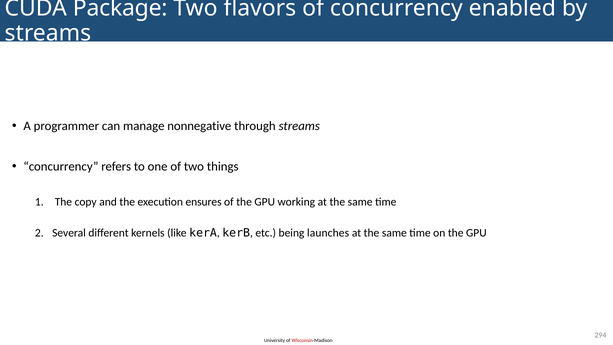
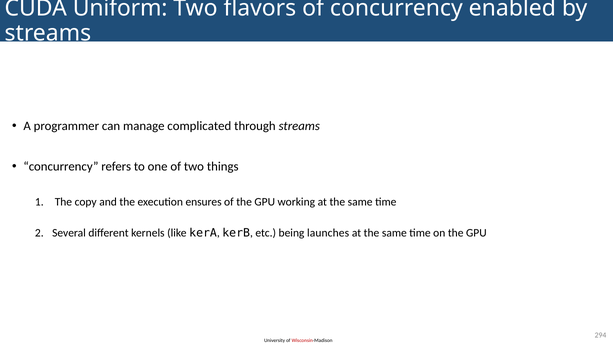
Package: Package -> Uniform (120, 8)
nonnegative: nonnegative -> complicated (199, 126)
